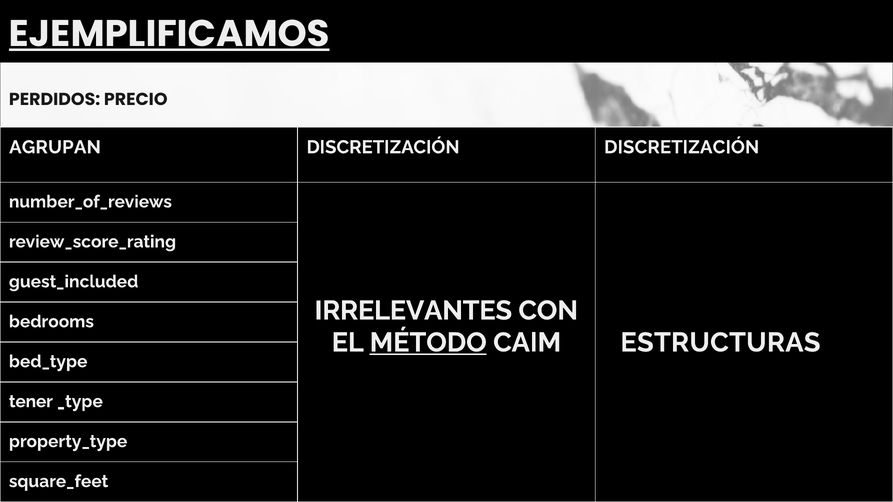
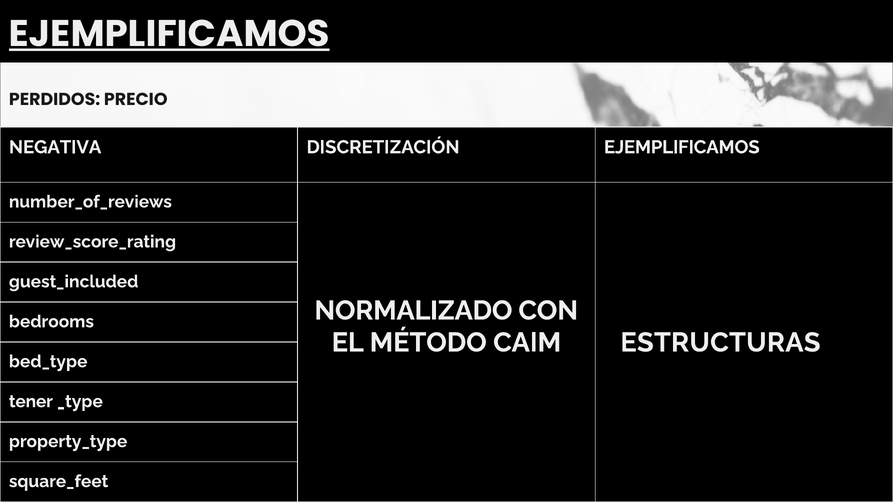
AGRUPAN: AGRUPAN -> NEGATIVA (55, 147)
DISCRETIZACIÓN DISCRETIZACIÓN: DISCRETIZACIÓN -> EJEMPLIFICAMOS (682, 147)
IRRELEVANTES: IRRELEVANTES -> NORMALIZADO (413, 311)
MÉTODO underline: present -> none (428, 343)
